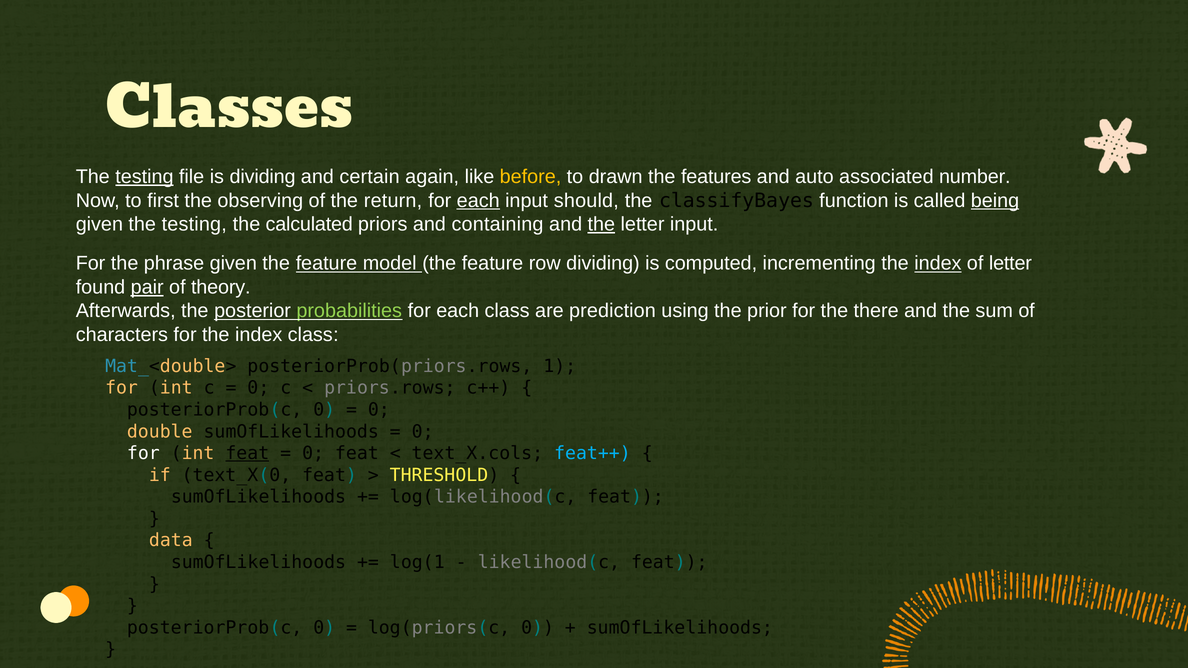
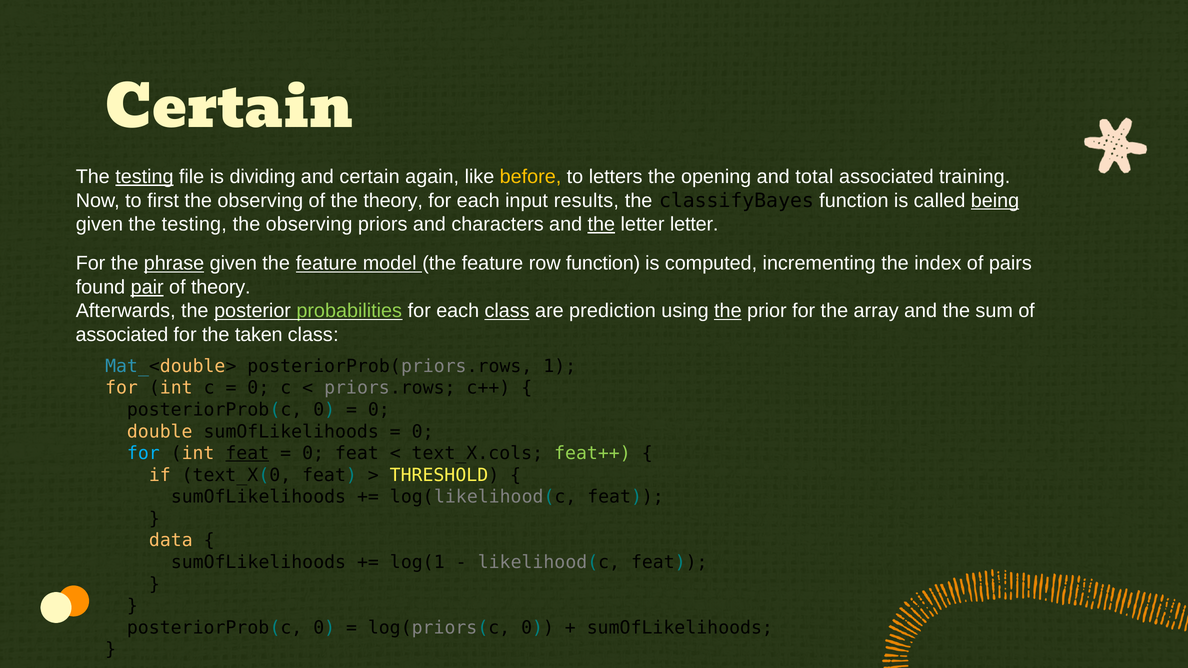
Classes: Classes -> Certain (229, 108)
drawn: drawn -> letters (616, 177)
features: features -> opening (716, 177)
auto: auto -> total (814, 177)
number: number -> training (975, 177)
the return: return -> theory (393, 201)
each underline: present -> none (478, 201)
should: should -> results (586, 201)
calculated: calculated -> observing (309, 224)
containing: containing -> characters (498, 224)
letter input: input -> letter (694, 224)
phrase underline: none -> present (174, 264)
row dividing: dividing -> function (603, 264)
index underline: present -> none (938, 264)
of letter: letter -> pairs (1010, 264)
class underline: none -> present (507, 311)
the underline: none -> present (728, 311)
there: there -> array (876, 311)
characters: characters -> associated (122, 335)
for the index: index -> taken (259, 335)
for colour: white -> light blue (143, 453)
feat++ colour: light blue -> light green (592, 453)
